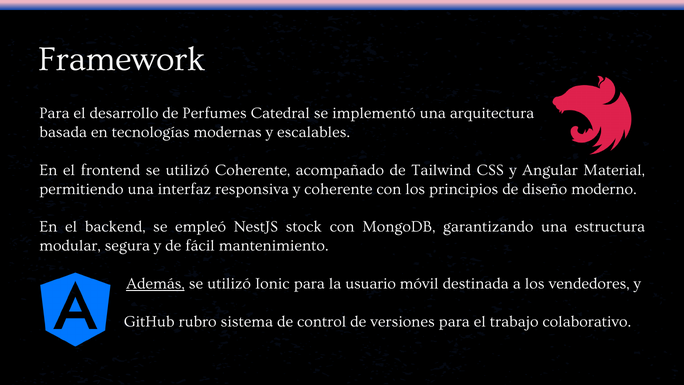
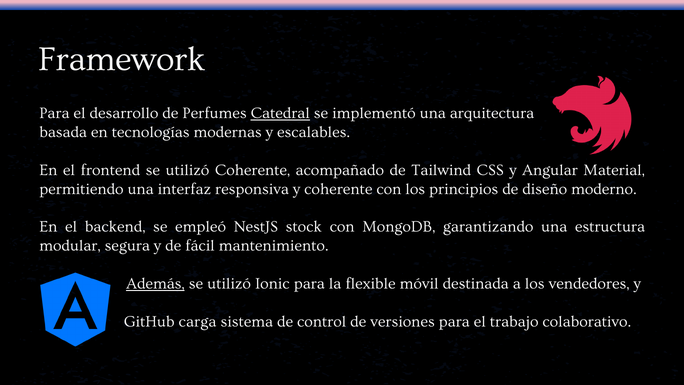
Catedral underline: none -> present (280, 113)
usuario: usuario -> flexible (371, 283)
rubro: rubro -> carga (197, 321)
